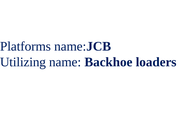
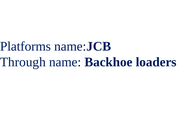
Utilizing: Utilizing -> Through (23, 62)
